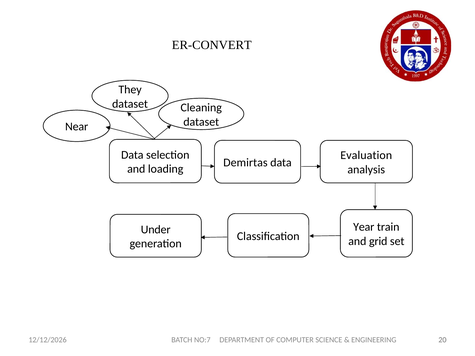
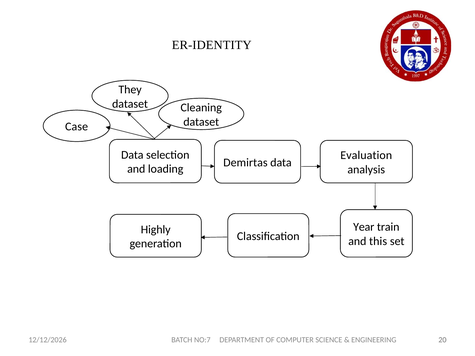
ER-CONVERT: ER-CONVERT -> ER-IDENTITY (212, 45)
Near: Near -> Case (77, 127)
Under: Under -> Highly (156, 230)
grid: grid -> this (378, 241)
